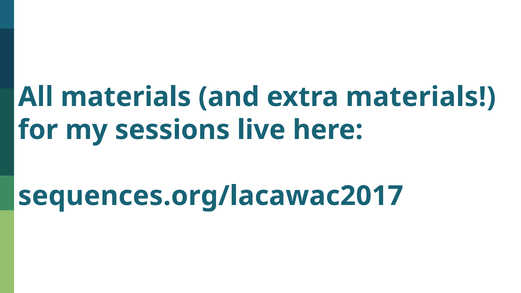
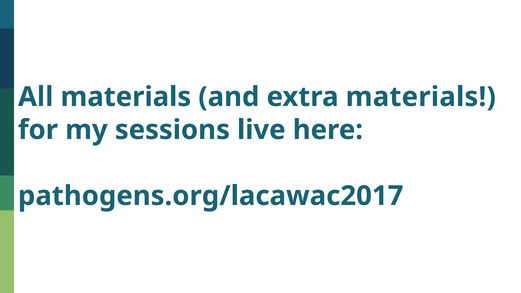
sequences.org/lacawac2017: sequences.org/lacawac2017 -> pathogens.org/lacawac2017 (211, 196)
